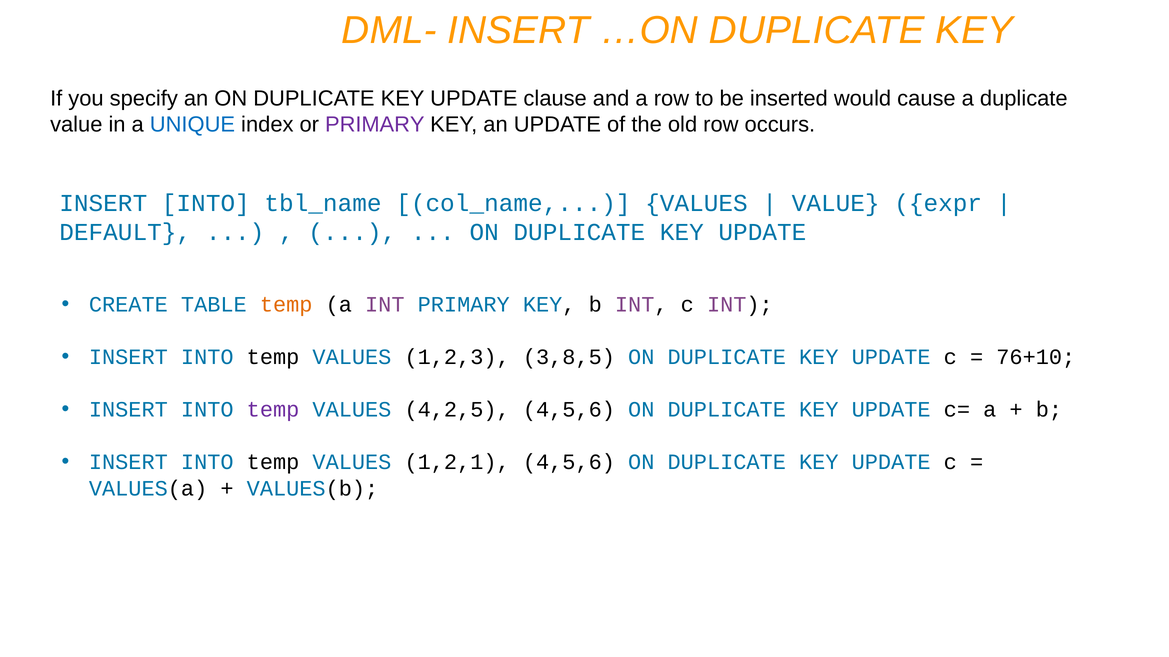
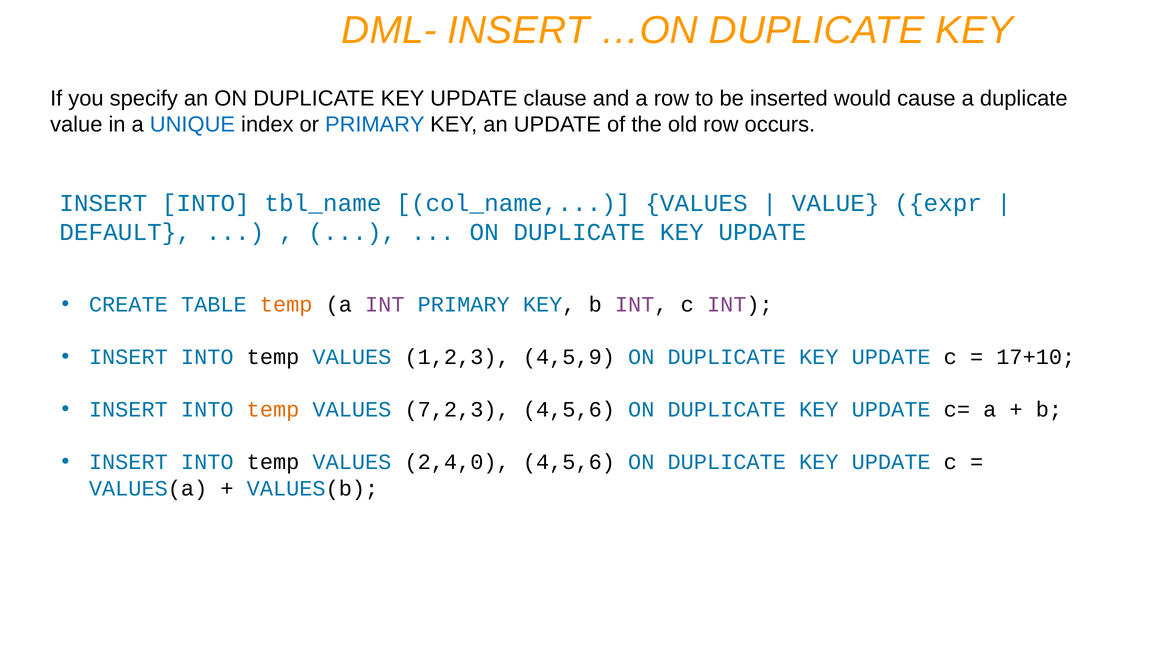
PRIMARY colour: purple -> blue (375, 125)
3,8,5: 3,8,5 -> 4,5,9 (569, 357)
76+10: 76+10 -> 17+10 (1036, 357)
temp colour: purple -> orange (273, 410)
4,2,5: 4,2,5 -> 7,2,3 (457, 410)
1,2,1: 1,2,1 -> 2,4,0 (457, 463)
